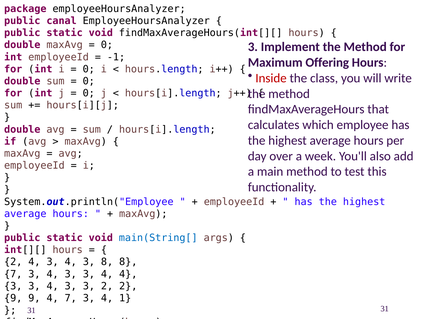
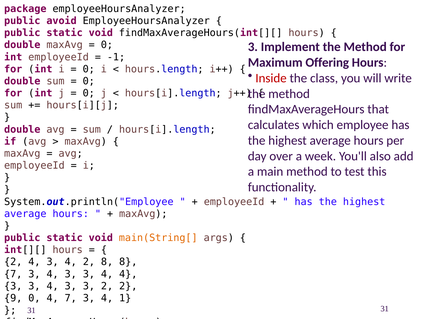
canal: canal -> avoid (62, 21)
main(String[ colour: blue -> orange (158, 238)
4 3 4 3: 3 -> 2 (89, 262)
9 9: 9 -> 0 (34, 298)
